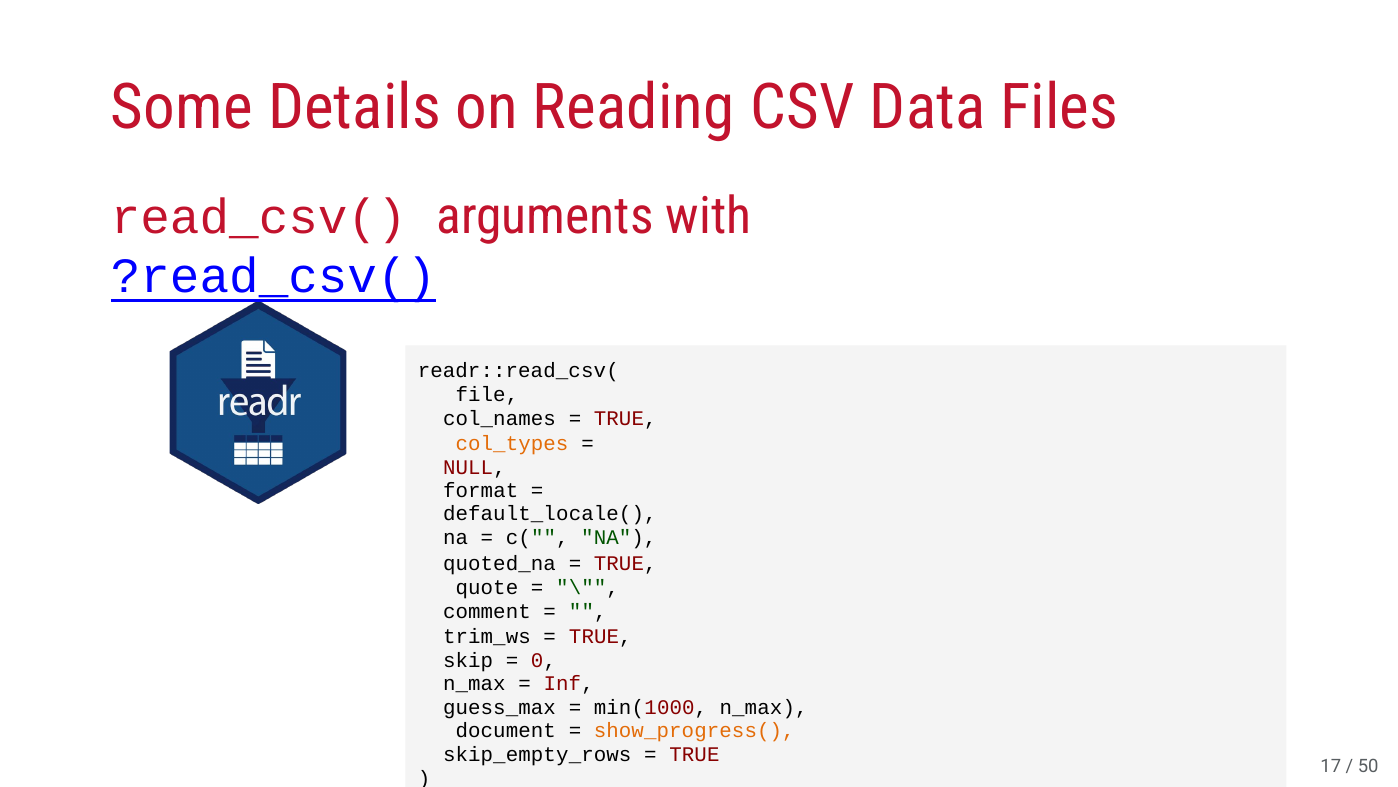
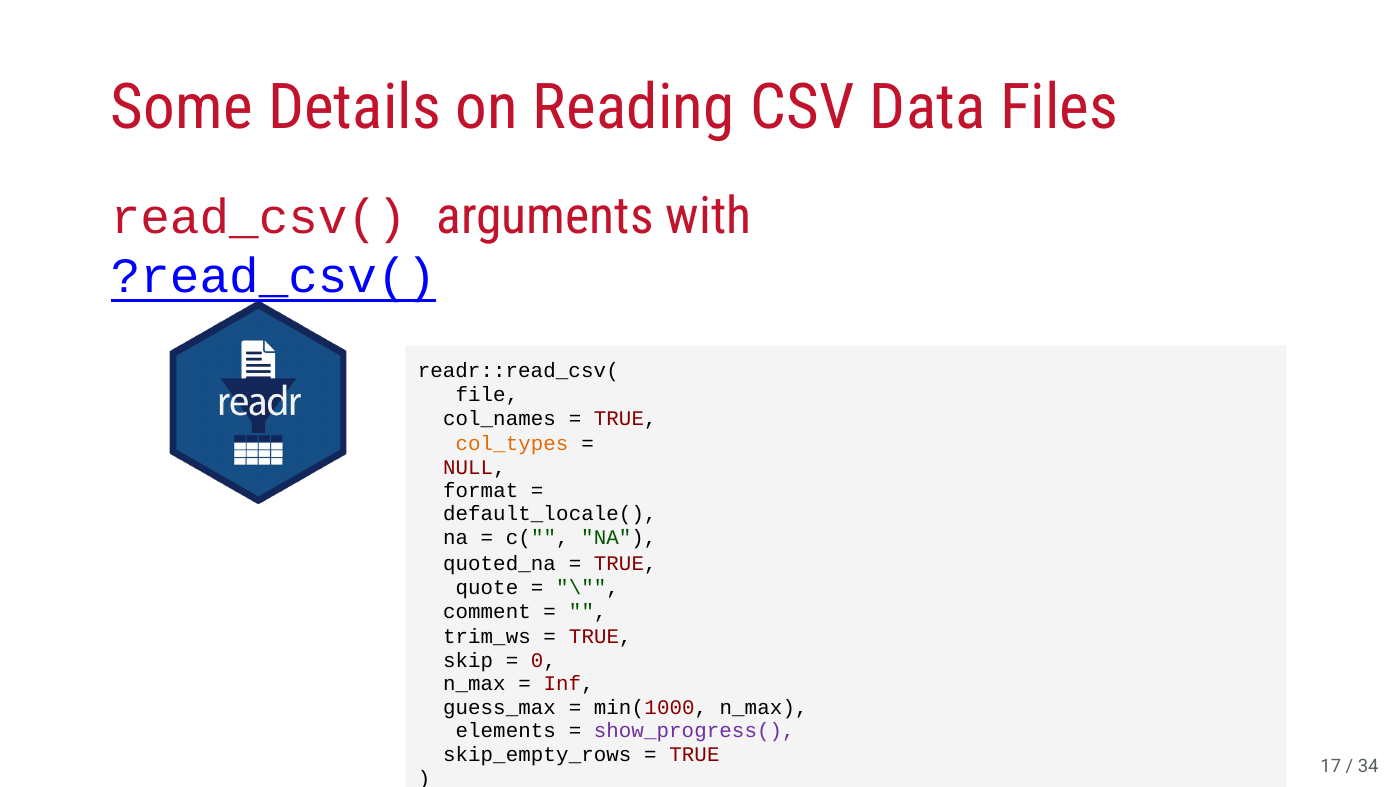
document: document -> elements (506, 731)
show_progress( colour: orange -> purple (694, 731)
50: 50 -> 34 (1368, 766)
